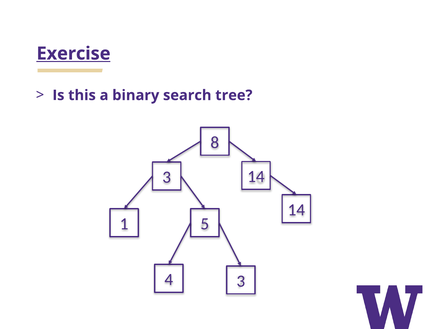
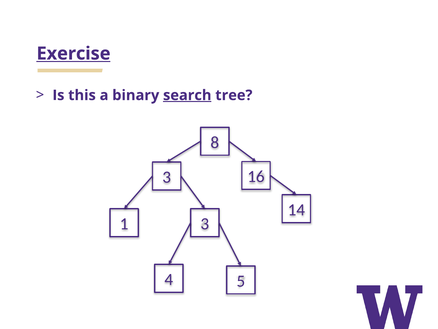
search underline: none -> present (187, 95)
3 14: 14 -> 16 (256, 176)
1 5: 5 -> 3 (205, 223)
4 3: 3 -> 5 (241, 281)
